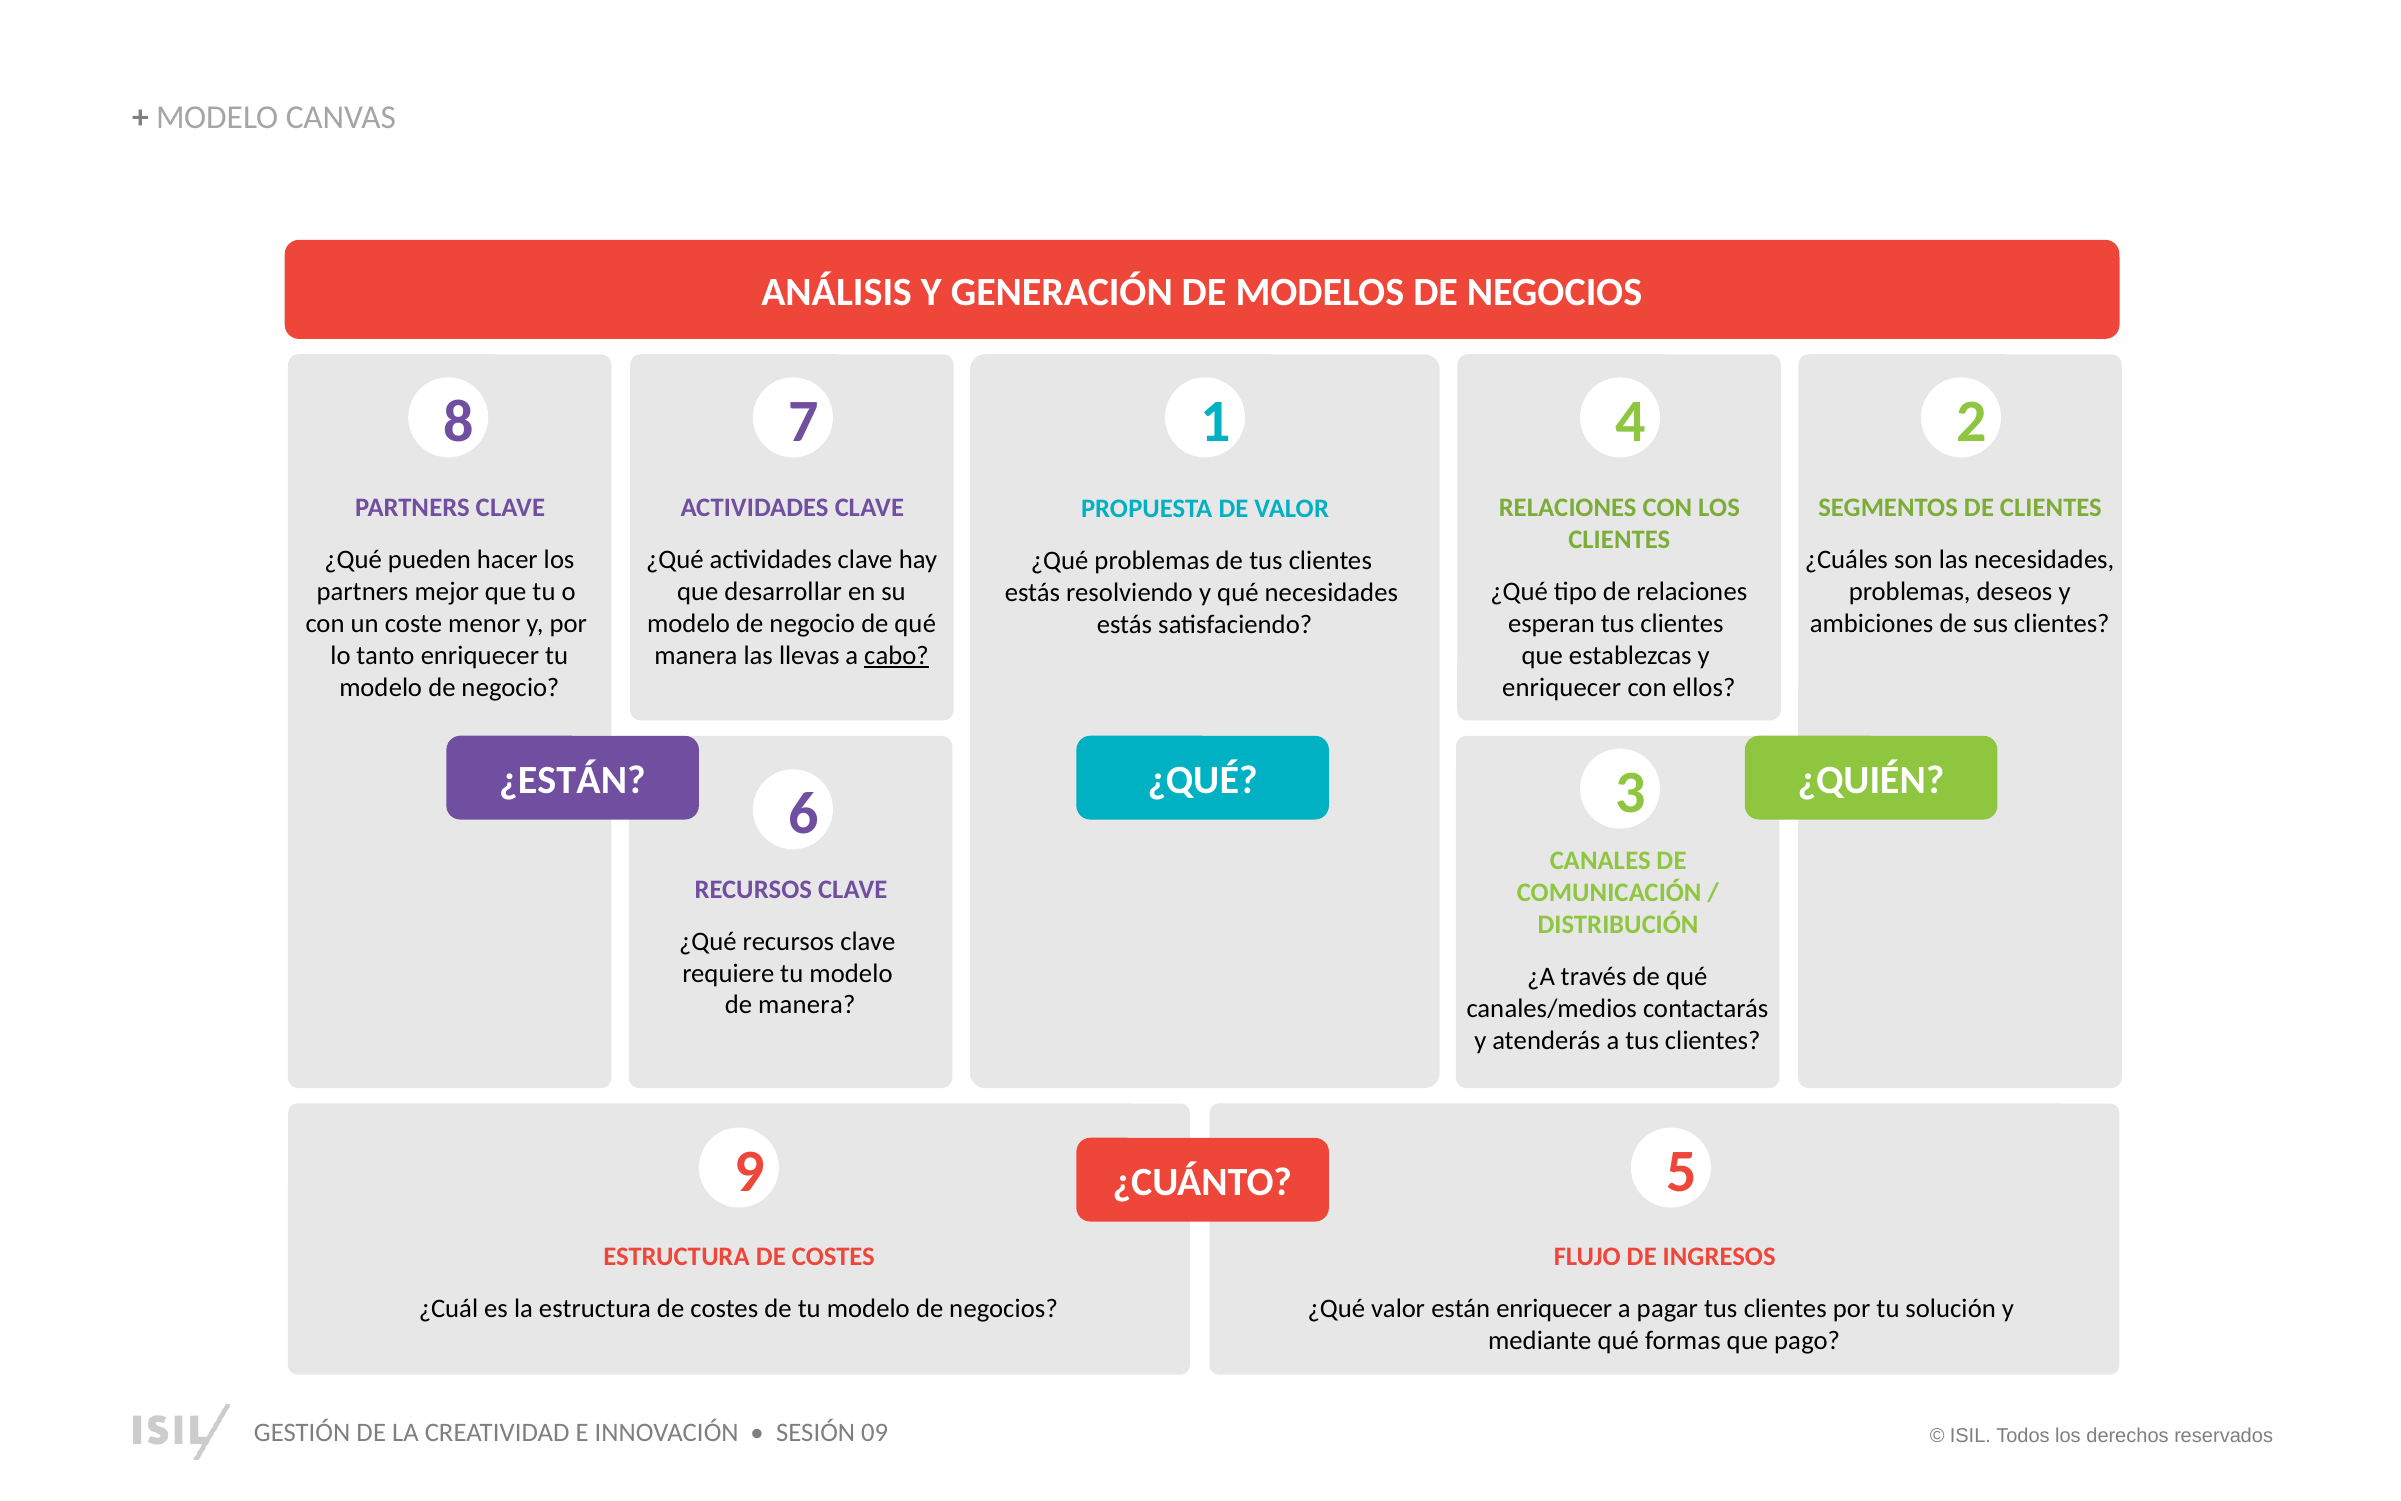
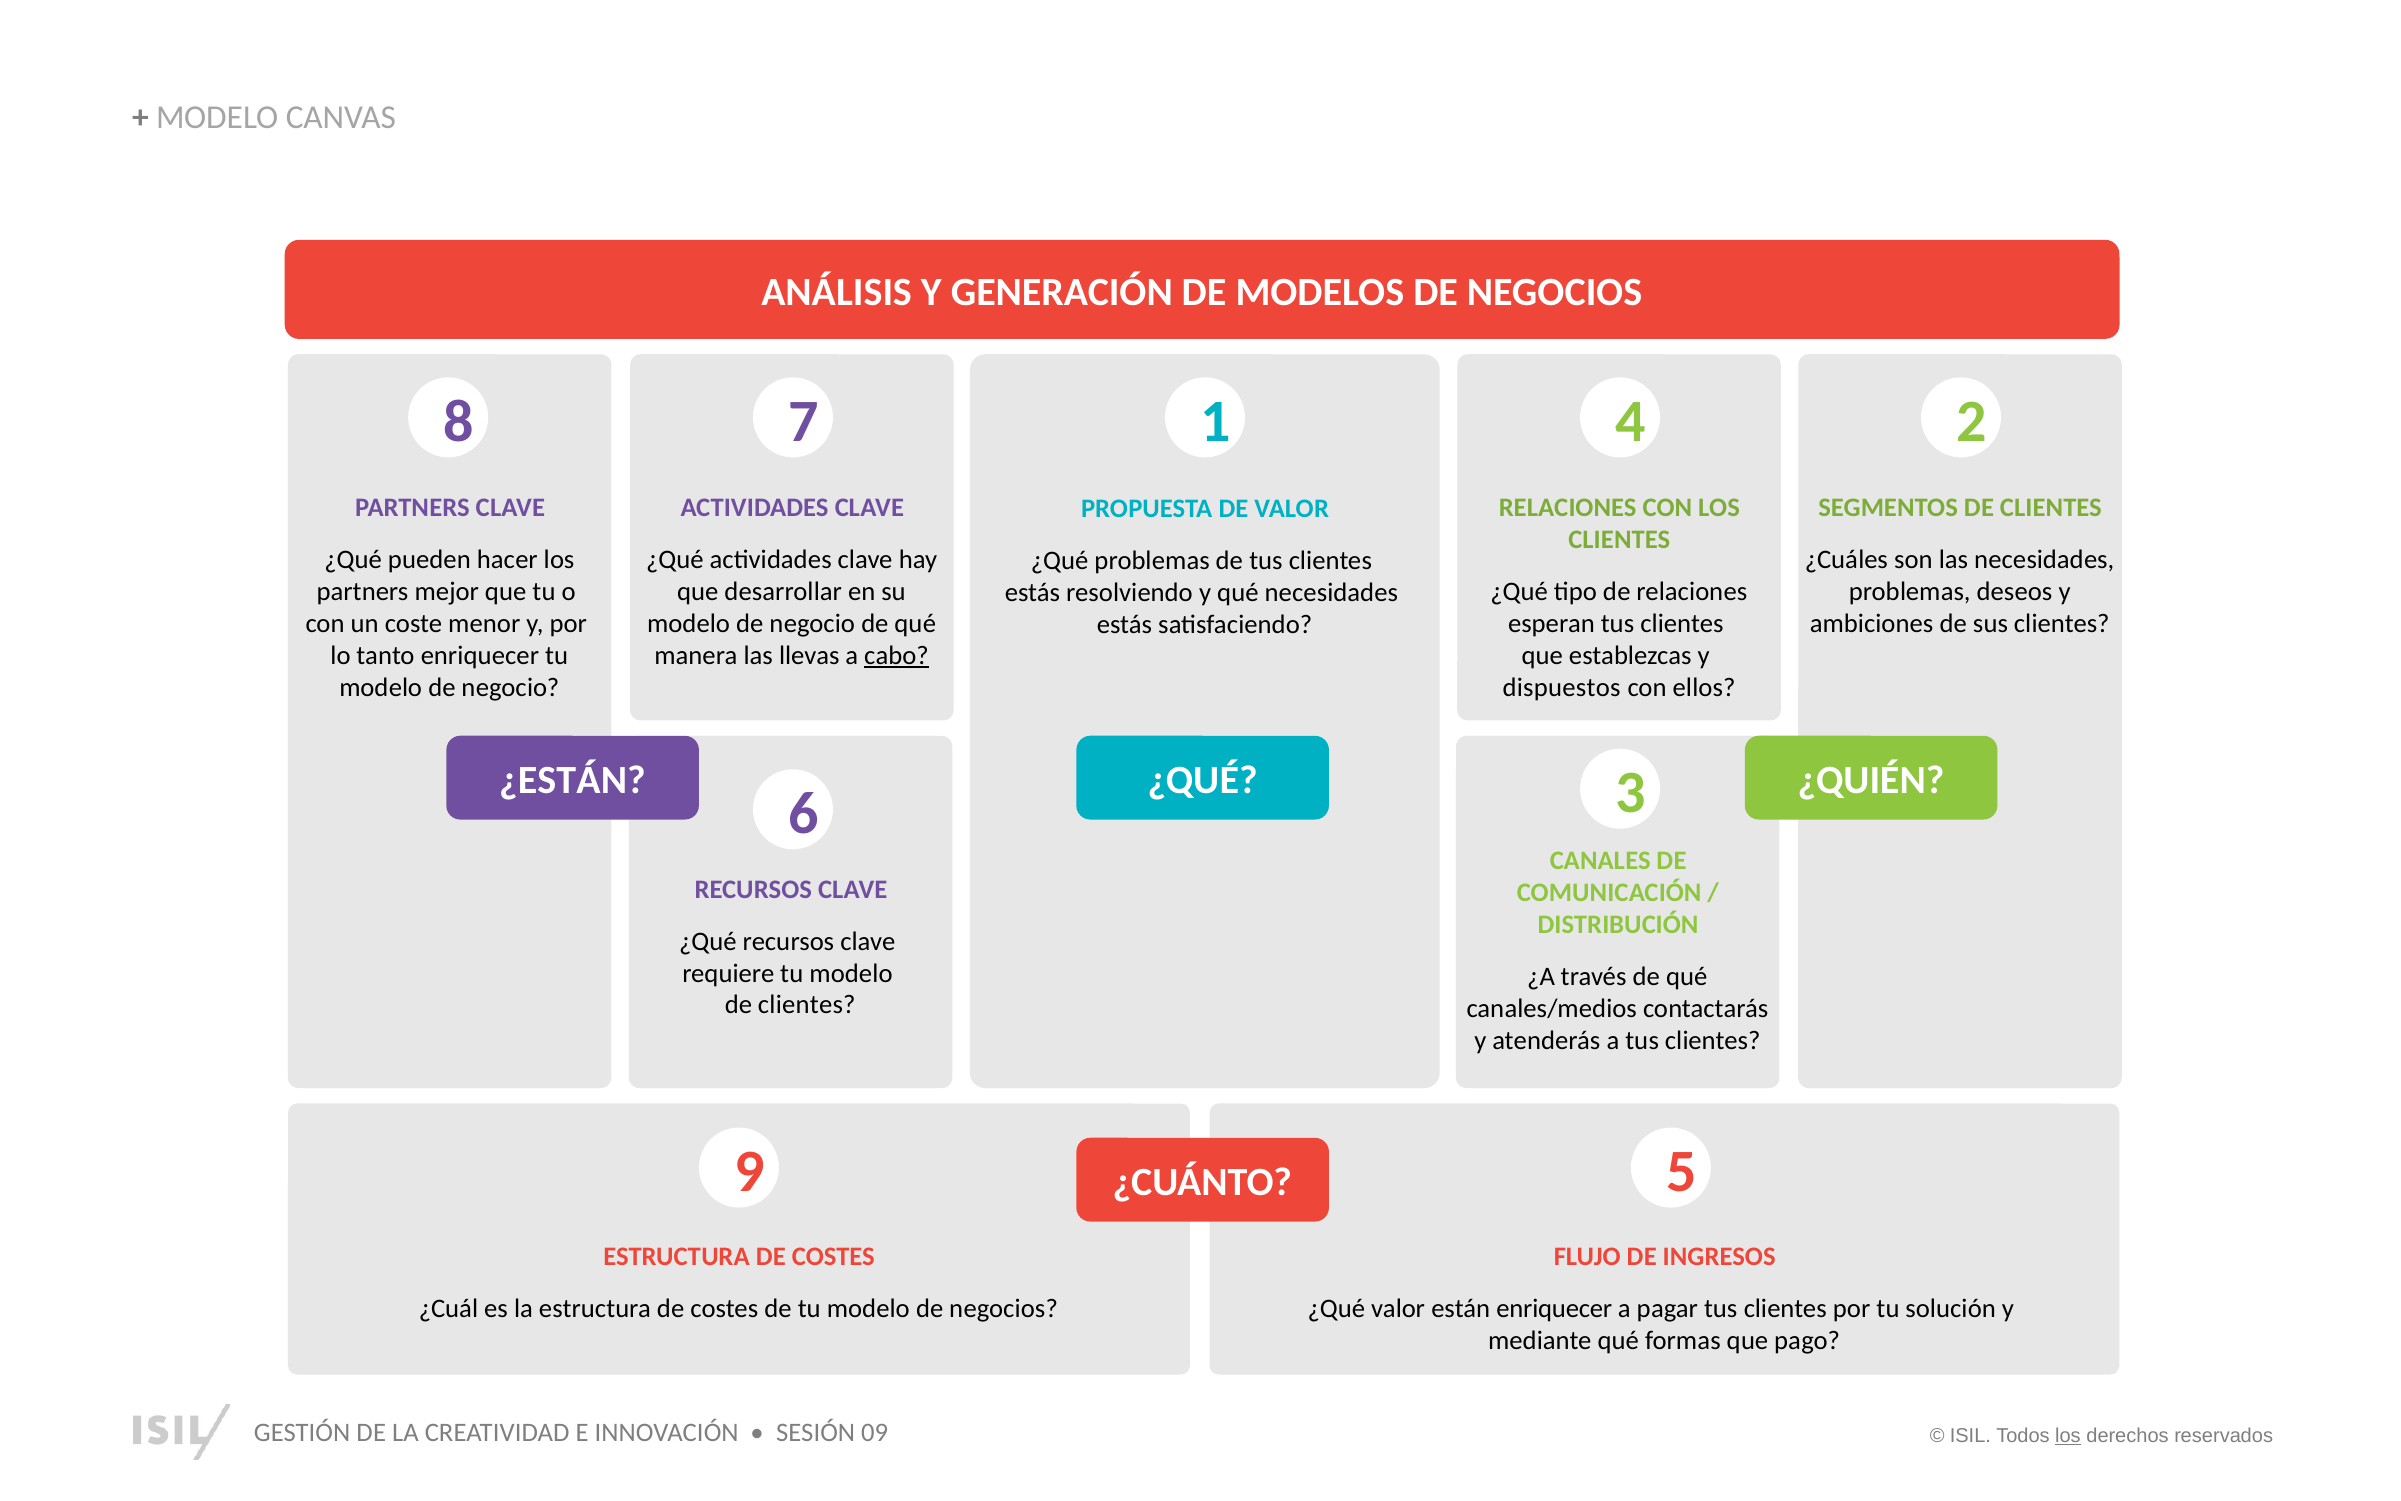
enriquecer: enriquecer -> dispuestos (1562, 687)
manera: manera -> clientes (807, 1005)
los underline: none -> present (2068, 1436)
